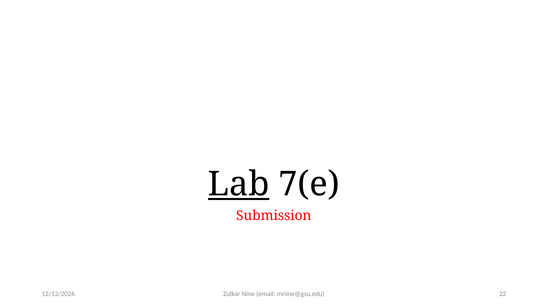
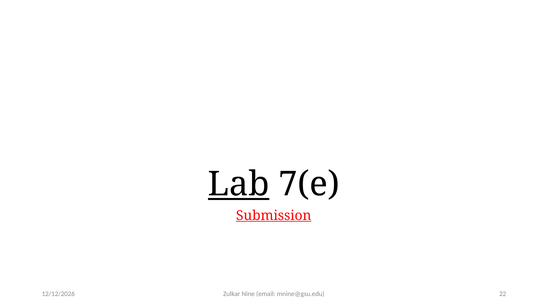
Submission underline: none -> present (274, 216)
